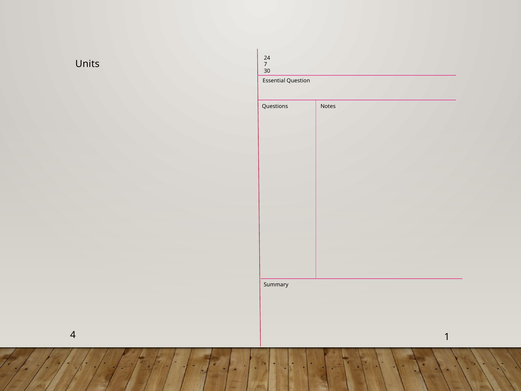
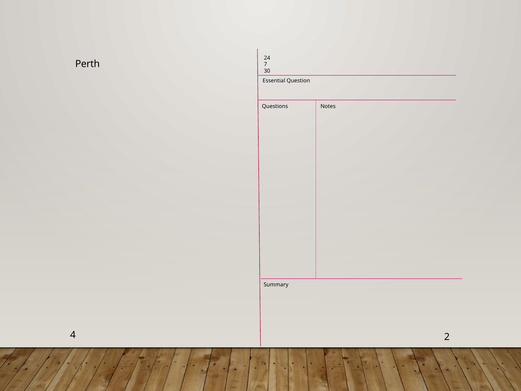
Units: Units -> Perth (88, 64)
1: 1 -> 2 (447, 337)
